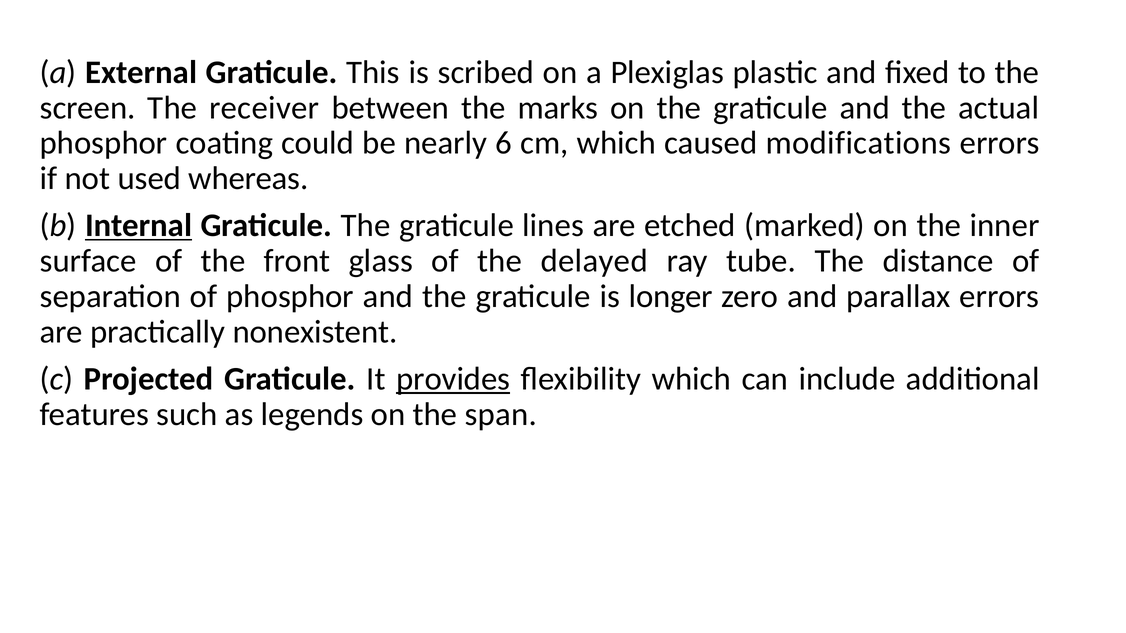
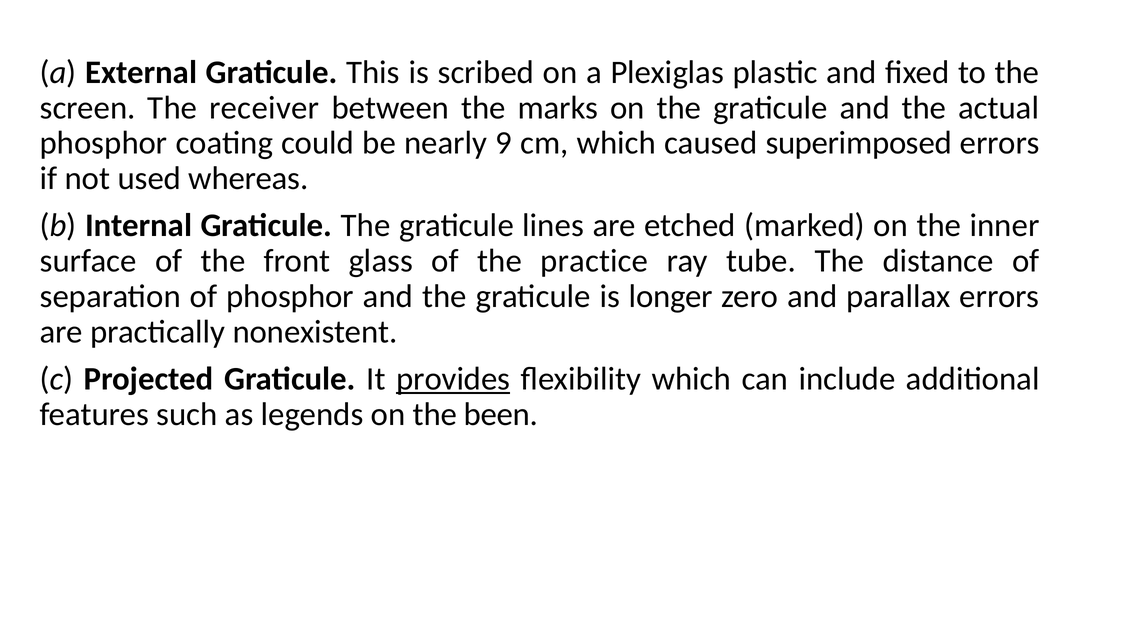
6: 6 -> 9 (504, 143)
modifications: modifications -> superimposed (859, 143)
Internal underline: present -> none (139, 226)
delayed: delayed -> practice (594, 261)
span: span -> been (501, 415)
